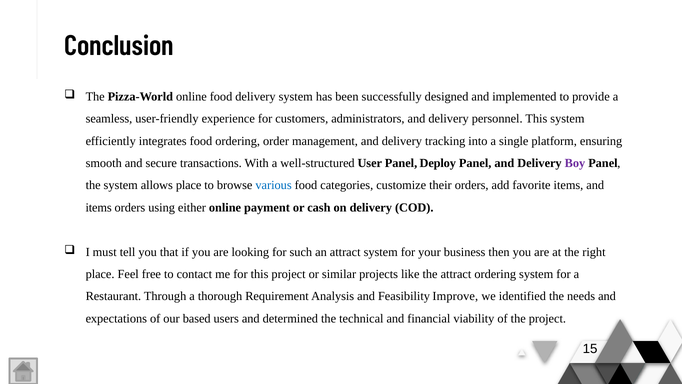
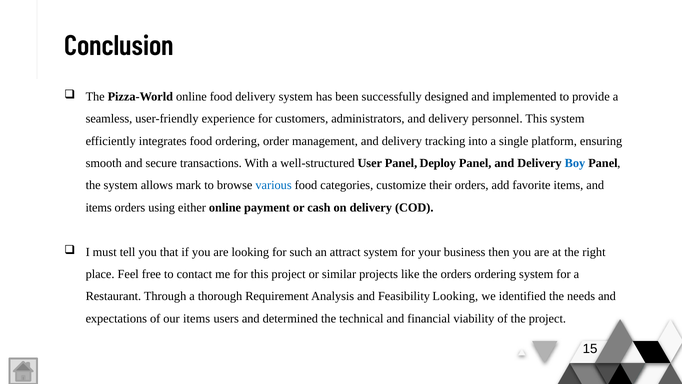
Boy colour: purple -> blue (575, 163)
allows place: place -> mark (189, 185)
the attract: attract -> orders (456, 274)
Feasibility Improve: Improve -> Looking (455, 296)
our based: based -> items (197, 318)
